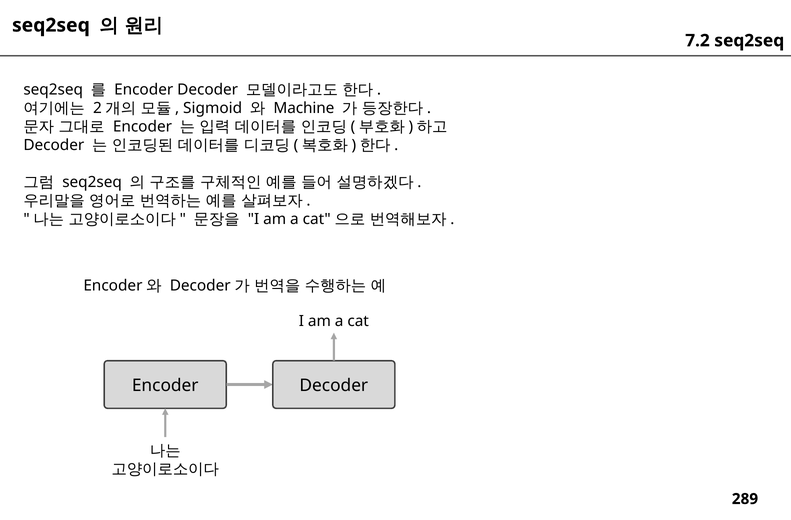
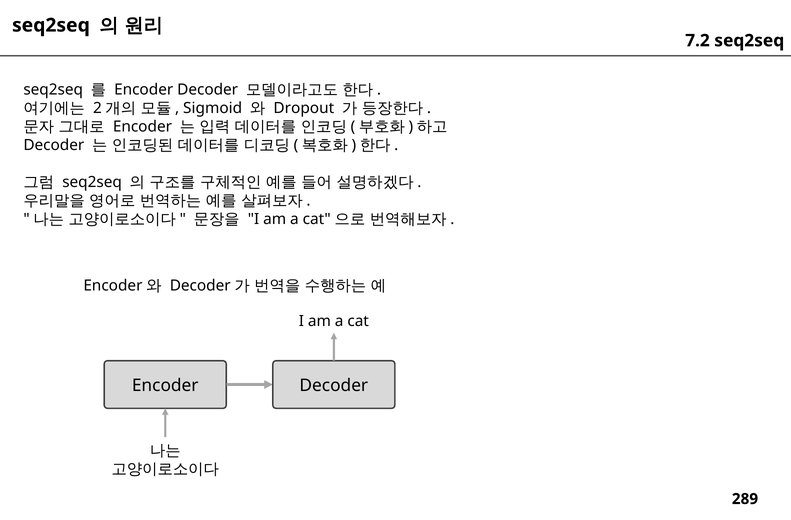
Machine: Machine -> Dropout (304, 108)
